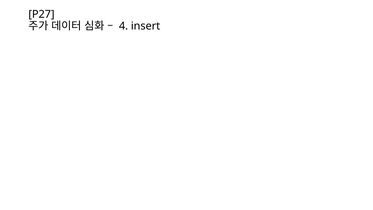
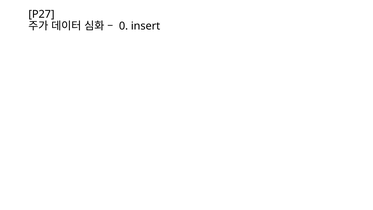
4: 4 -> 0 (124, 26)
